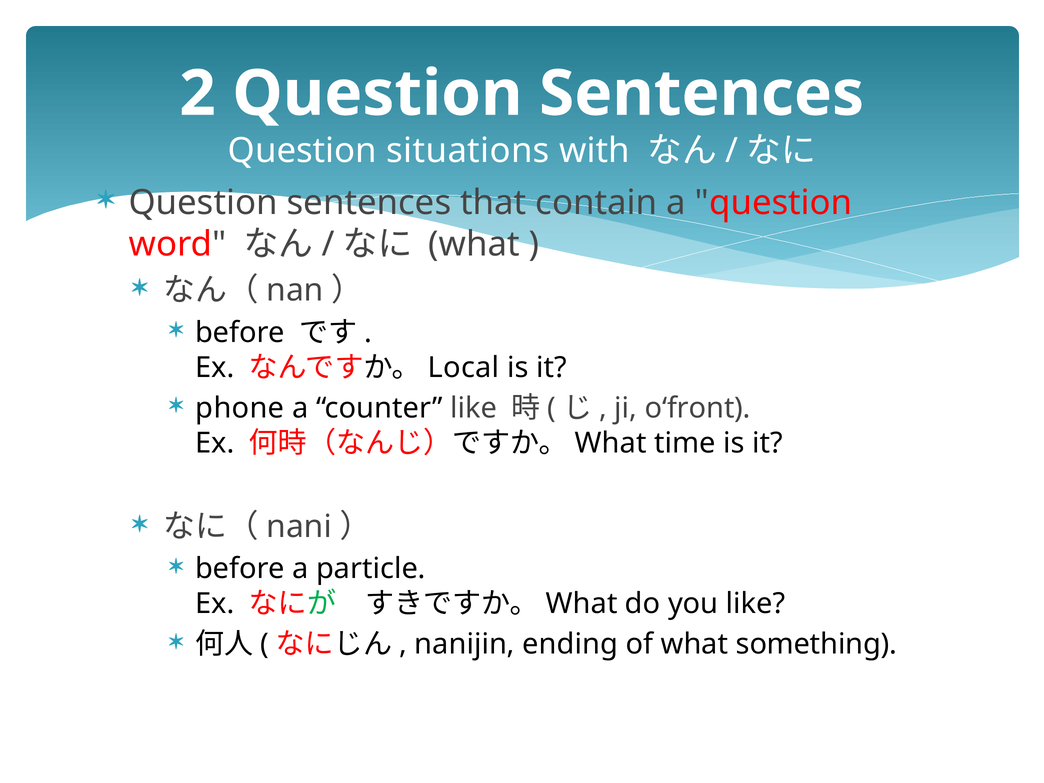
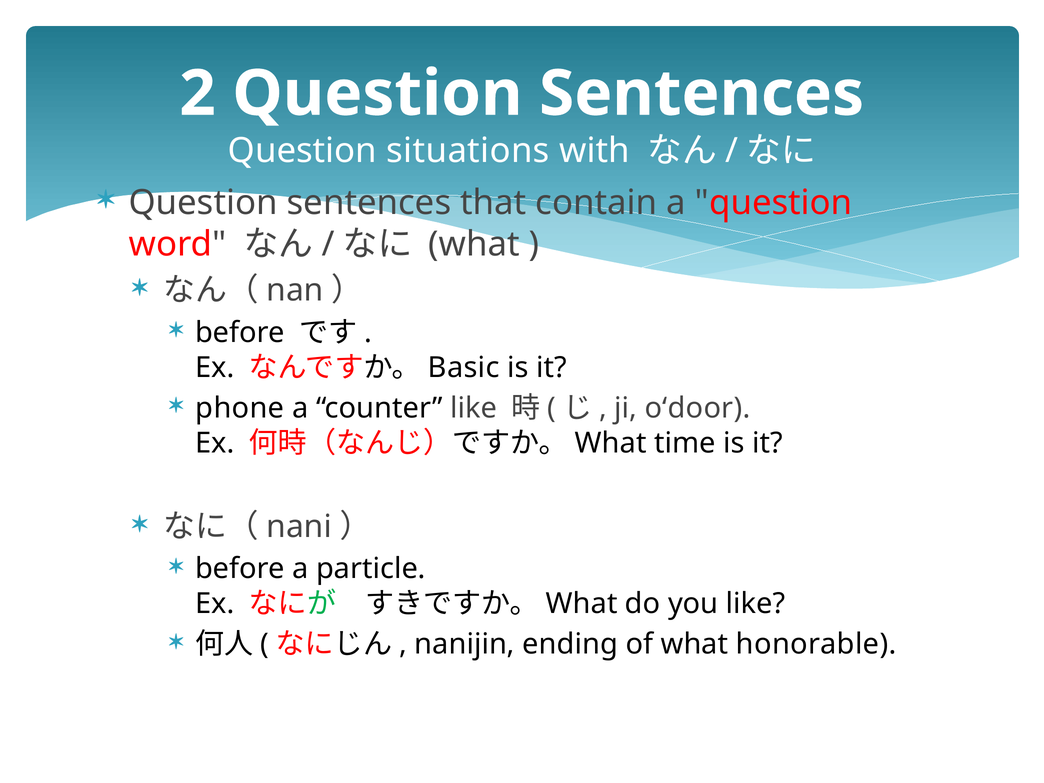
Local: Local -> Basic (464, 367)
o‘front: o‘front -> o‘door (698, 408)
something: something -> honorable (816, 644)
